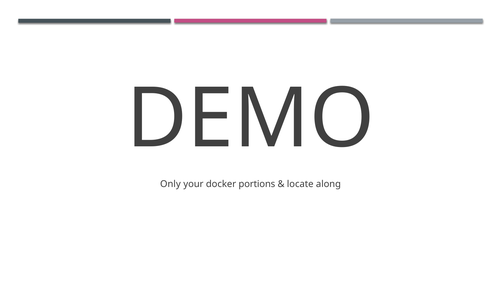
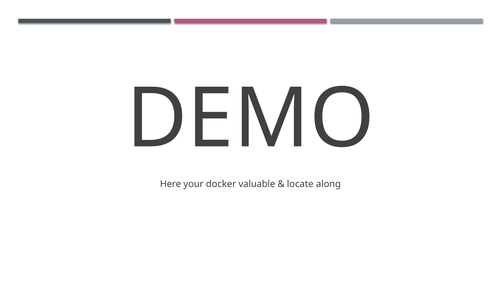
Only: Only -> Here (170, 184)
portions: portions -> valuable (257, 184)
